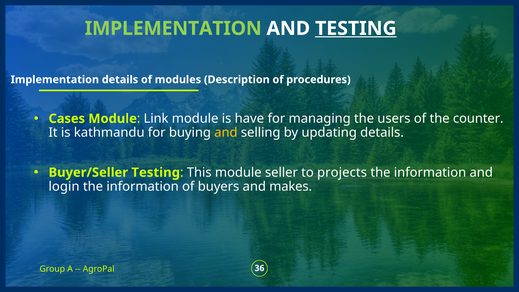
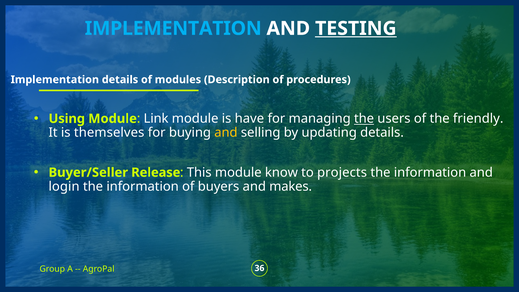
IMPLEMENTATION colour: light green -> light blue (173, 28)
Cases: Cases -> Using (67, 119)
the underline: none -> present (364, 119)
counter: counter -> friendly (478, 119)
kathmandu: kathmandu -> themselves (109, 133)
Buyer/Seller Testing: Testing -> Release (156, 172)
seller: seller -> know (281, 172)
